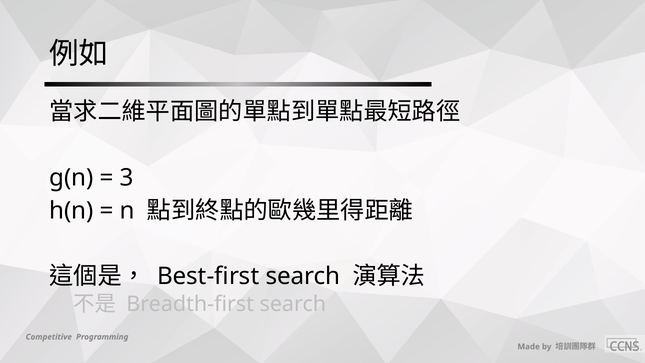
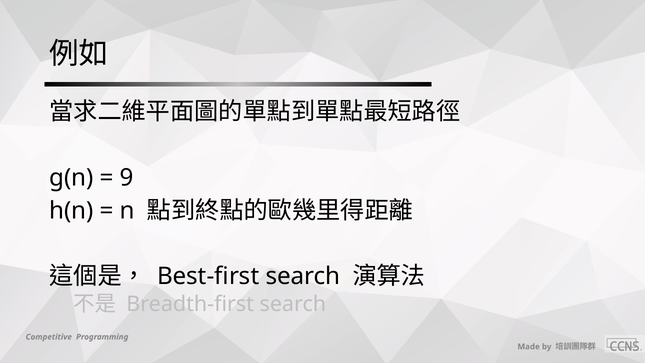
3: 3 -> 9 (127, 178)
